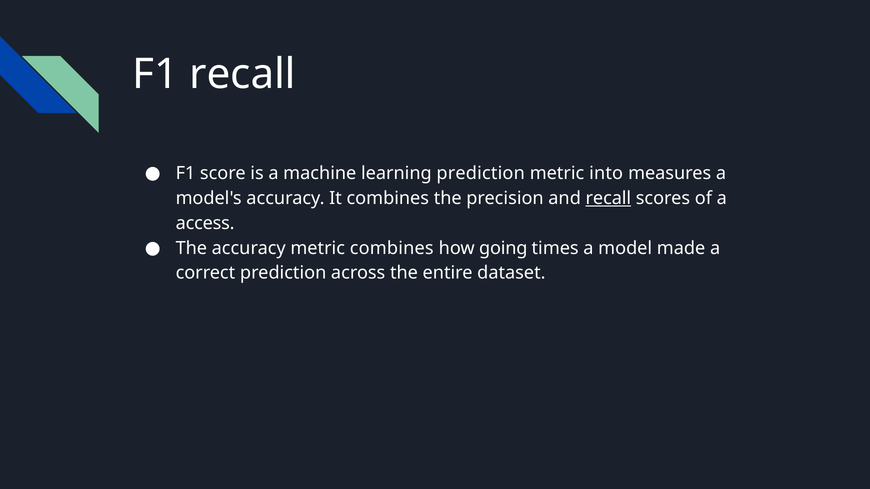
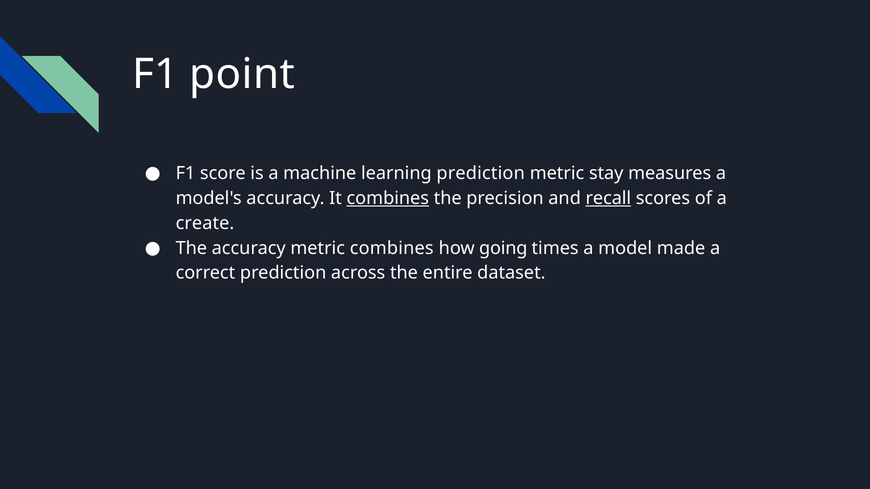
F1 recall: recall -> point (242, 75)
into: into -> stay (606, 173)
combines underline: none -> present (388, 198)
access: access -> create (205, 223)
